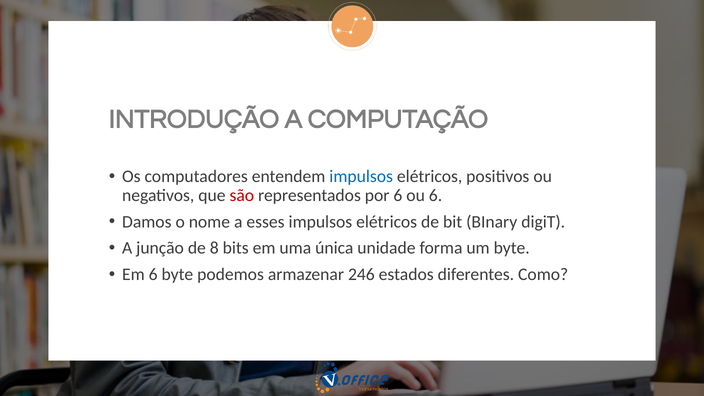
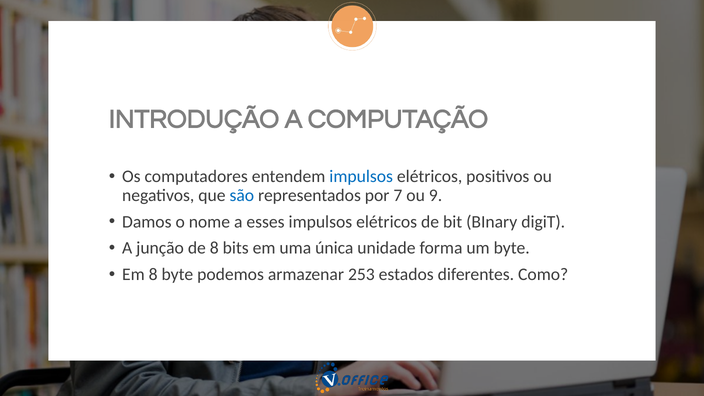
são colour: red -> blue (242, 195)
por 6: 6 -> 7 (398, 195)
ou 6: 6 -> 9 (436, 195)
Em 6: 6 -> 8 (153, 274)
246: 246 -> 253 (361, 274)
